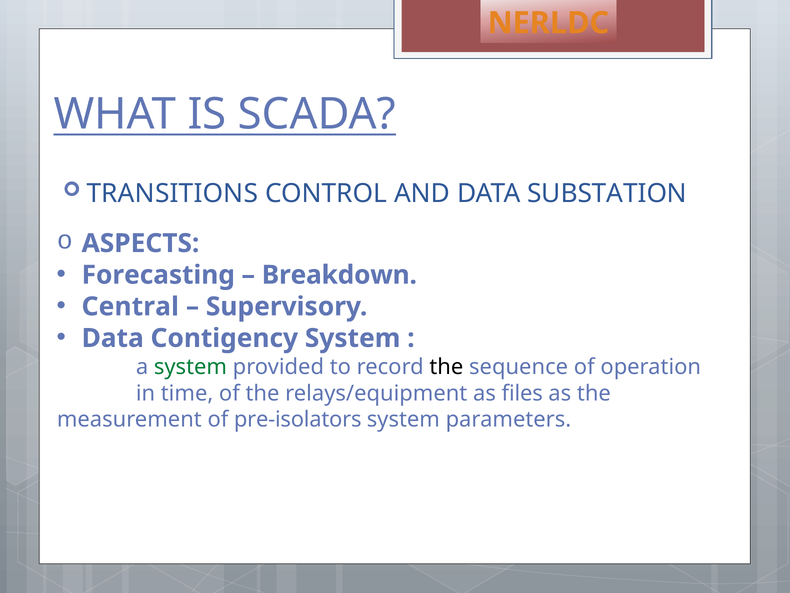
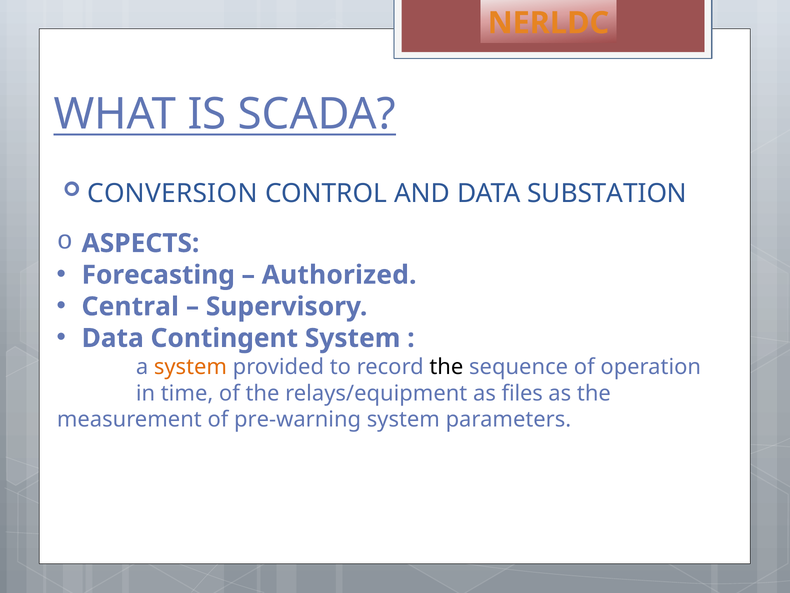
TRANSITIONS: TRANSITIONS -> CONVERSION (172, 193)
Breakdown: Breakdown -> Authorized (339, 275)
Contigency: Contigency -> Contingent (224, 338)
system colour: green -> orange (190, 367)
pre-isolators: pre-isolators -> pre-warning (298, 419)
